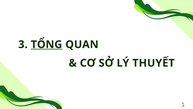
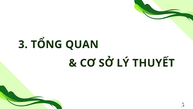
TỔNG underline: present -> none (46, 44)
